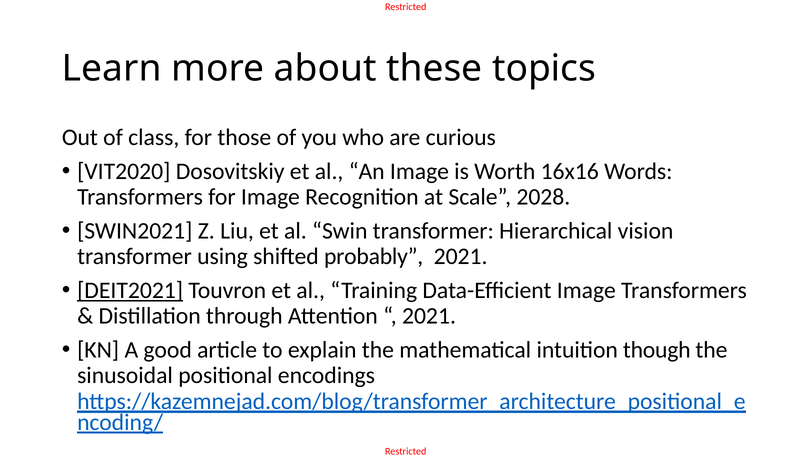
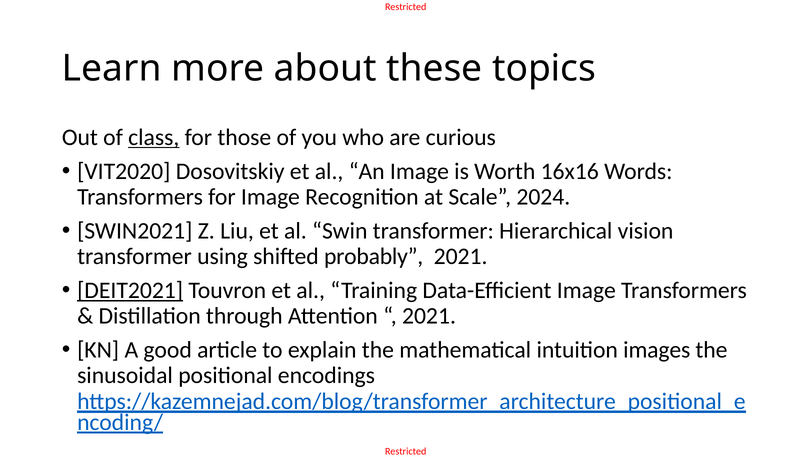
class underline: none -> present (154, 137)
2028: 2028 -> 2024 (543, 197)
though: though -> images (657, 350)
